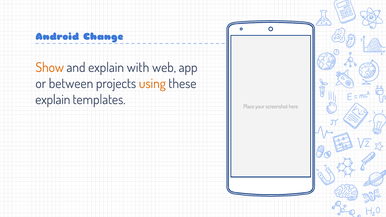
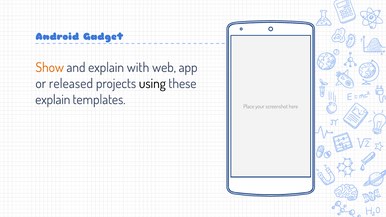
Change: Change -> Gadget (103, 37)
between: between -> released (71, 84)
using colour: orange -> black (152, 84)
